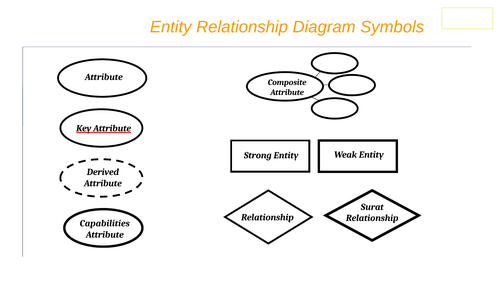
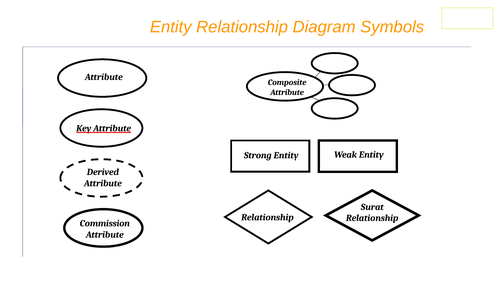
Capabilities: Capabilities -> Commission (105, 224)
